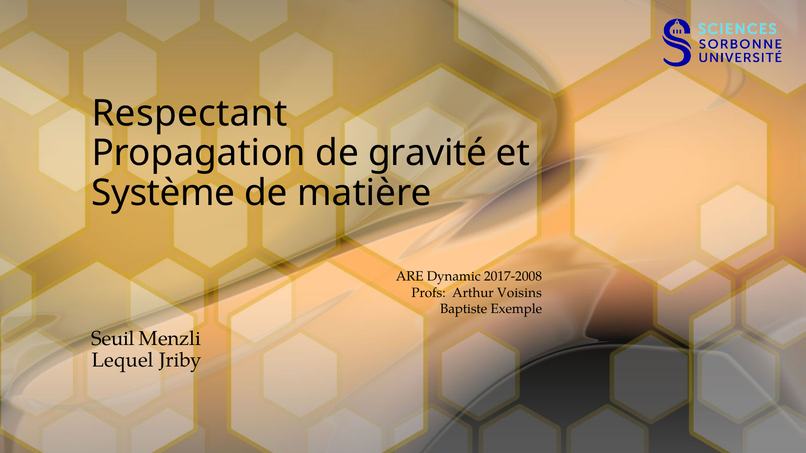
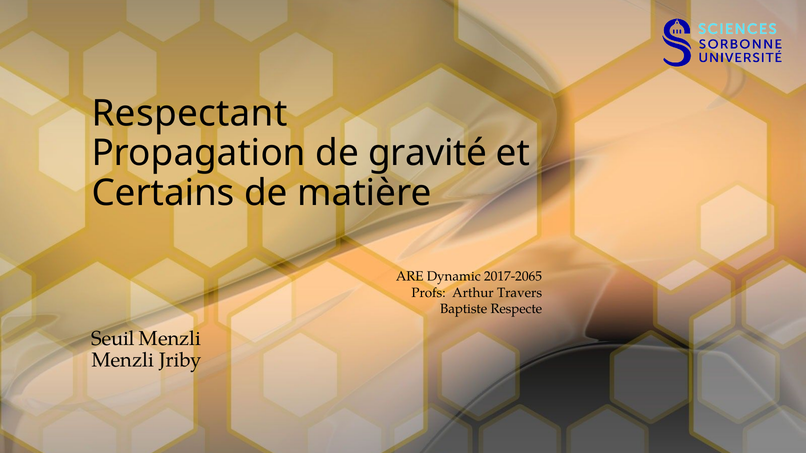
Système: Système -> Certains (163, 193)
2017-2008: 2017-2008 -> 2017-2065 (513, 277)
Voisins: Voisins -> Travers (520, 293)
Exemple: Exemple -> Respecte (516, 309)
Lequel: Lequel -> Menzli (123, 361)
